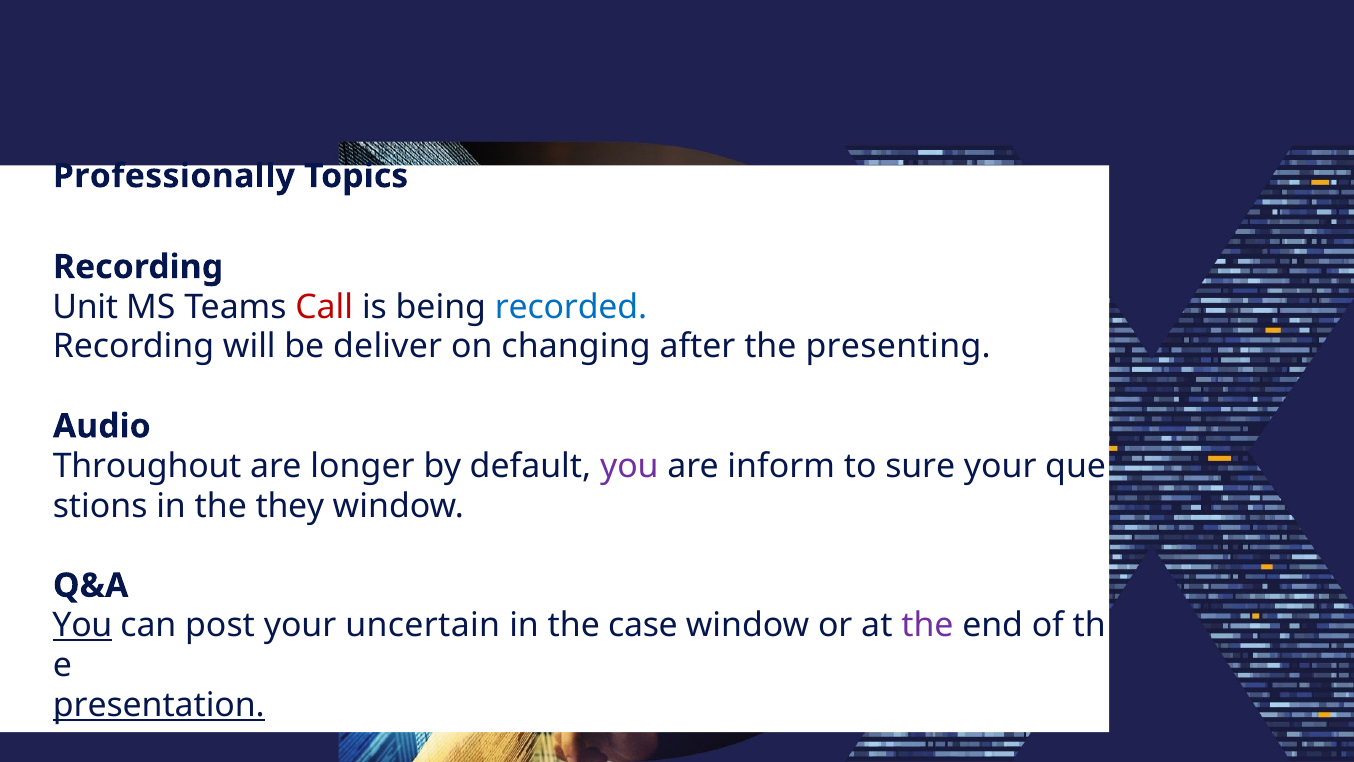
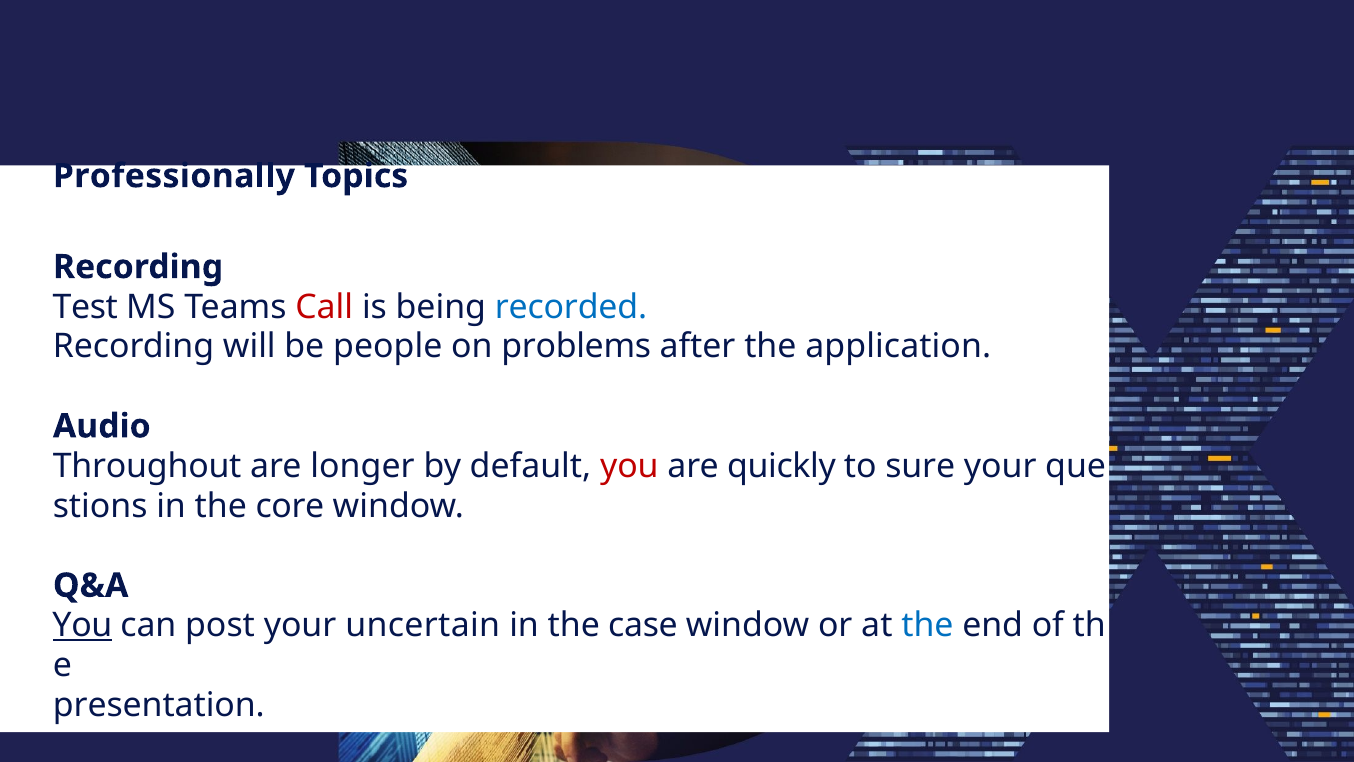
Unit: Unit -> Test (85, 307)
deliver: deliver -> people (388, 347)
changing: changing -> problems (576, 347)
presenting: presenting -> application (898, 347)
you colour: purple -> red (629, 466)
inform: inform -> quickly (781, 466)
they: they -> core (290, 506)
the colour: purple -> blue (927, 625)
presentation underline: present -> none (159, 705)
